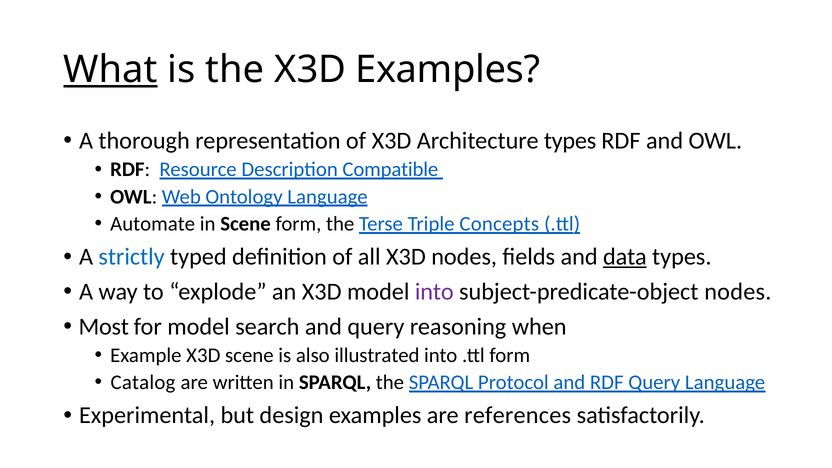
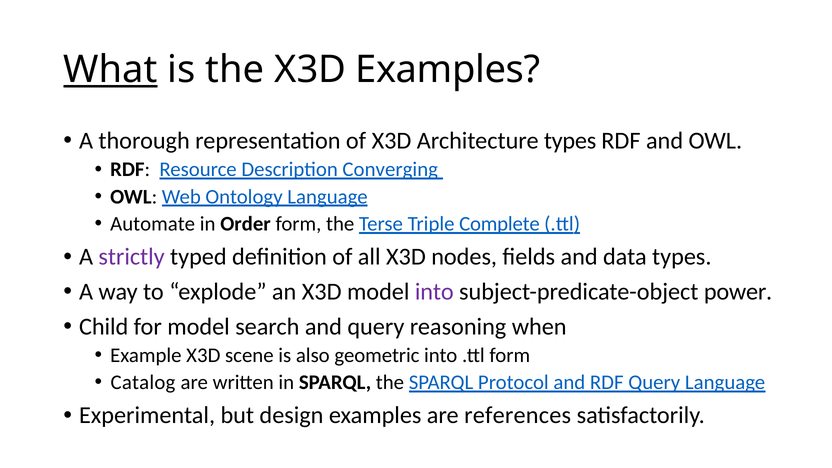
Compatible: Compatible -> Converging (390, 170)
in Scene: Scene -> Order (246, 224)
Concepts: Concepts -> Complete (499, 224)
strictly colour: blue -> purple (132, 257)
data underline: present -> none (625, 257)
subject-predicate-object nodes: nodes -> power (738, 292)
Most: Most -> Child (104, 327)
illustrated: illustrated -> geometric (377, 355)
